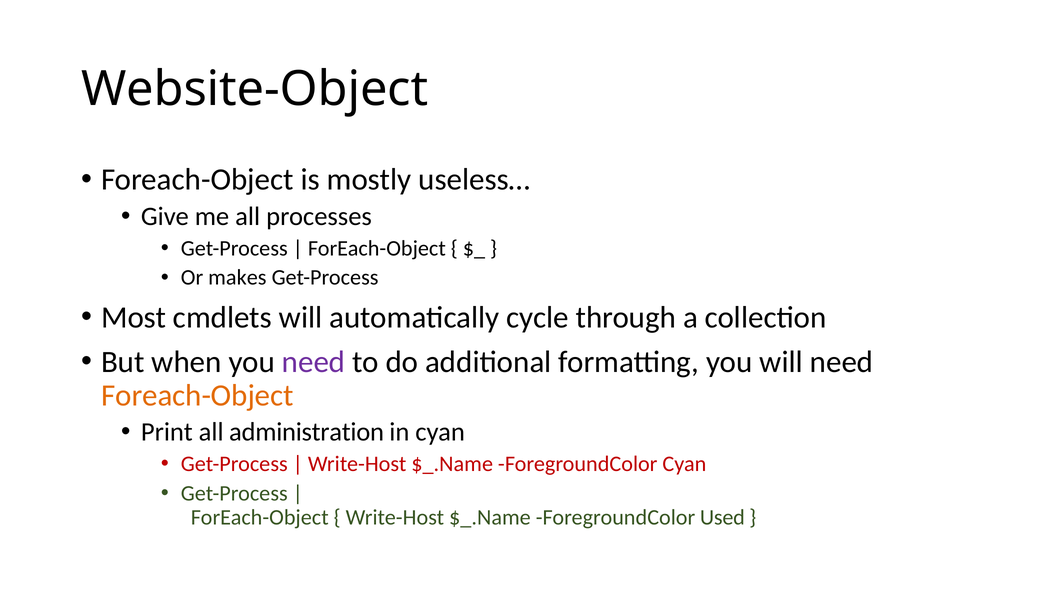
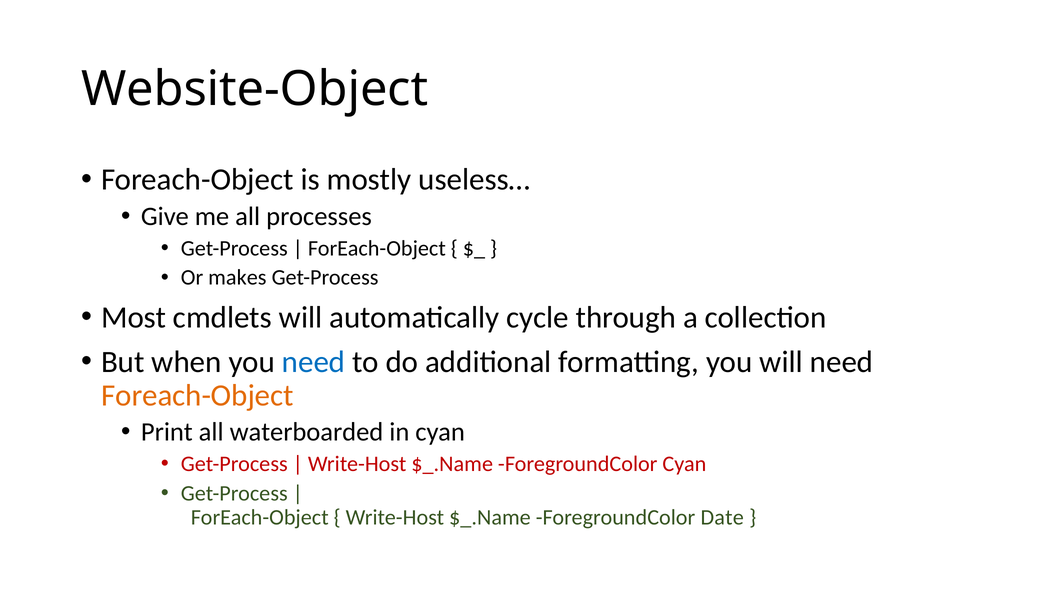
need colour: purple -> blue (314, 362)
administration: administration -> waterboarded (306, 432)
Used: Used -> Date (722, 518)
